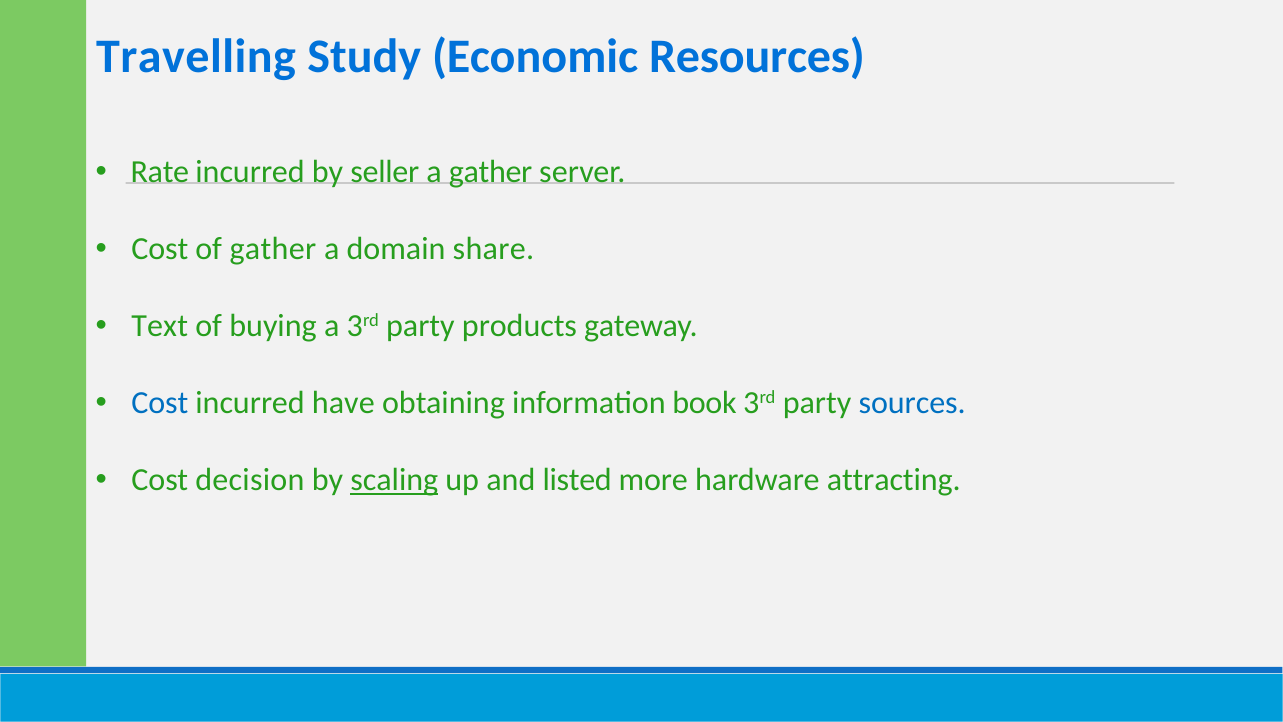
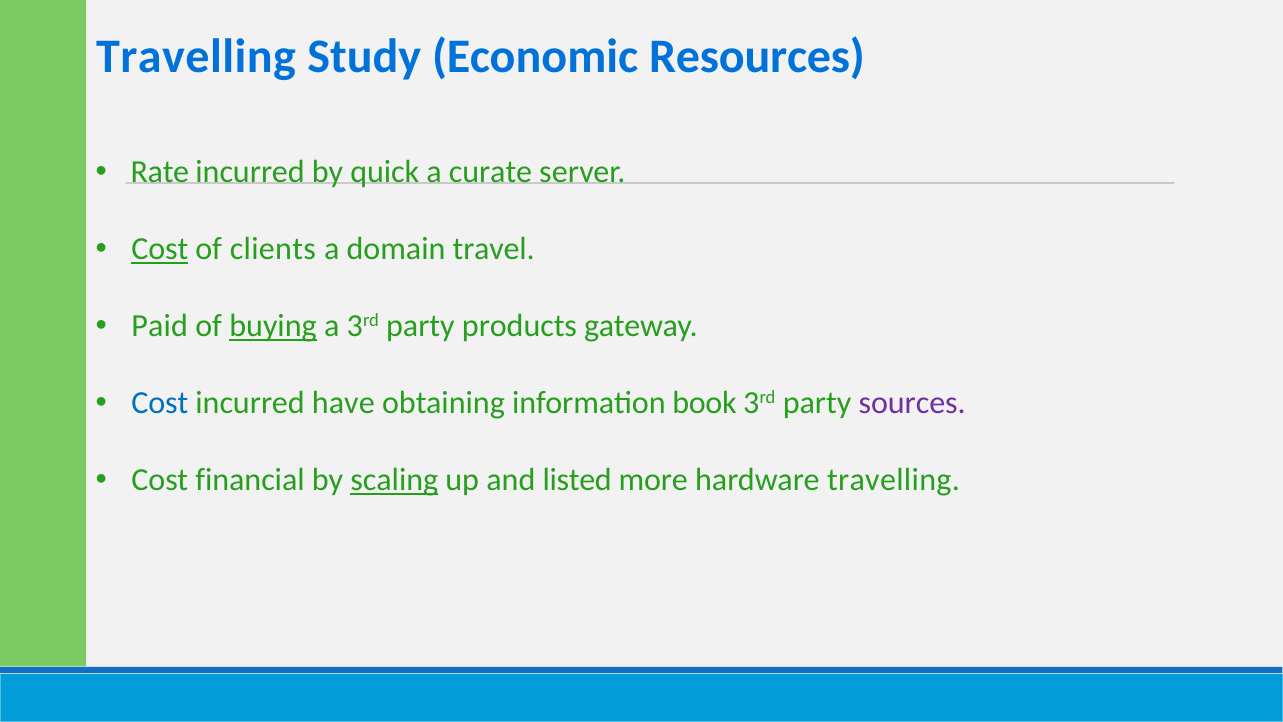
seller: seller -> quick (385, 172)
a gather: gather -> curate (491, 172)
Cost underline: none -> present (160, 249)
of gather: gather -> clients (273, 249)
share: share -> travel (494, 249)
Text: Text -> Paid (160, 326)
buying underline: none -> present (273, 326)
sources colour: blue -> purple (912, 403)
decision: decision -> financial (250, 480)
hardware attracting: attracting -> travelling (893, 480)
